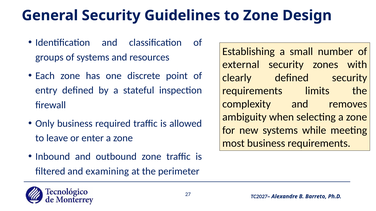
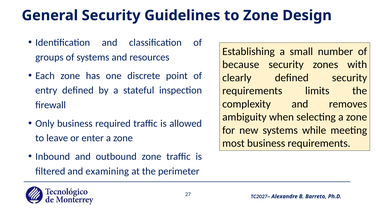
external: external -> because (241, 65)
